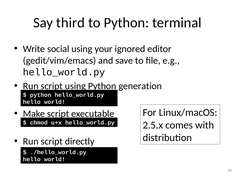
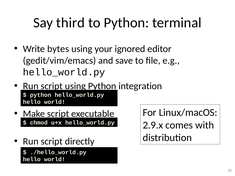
social: social -> bytes (58, 49)
generation: generation -> integration (140, 86)
2.5.x: 2.5.x -> 2.9.x (153, 125)
